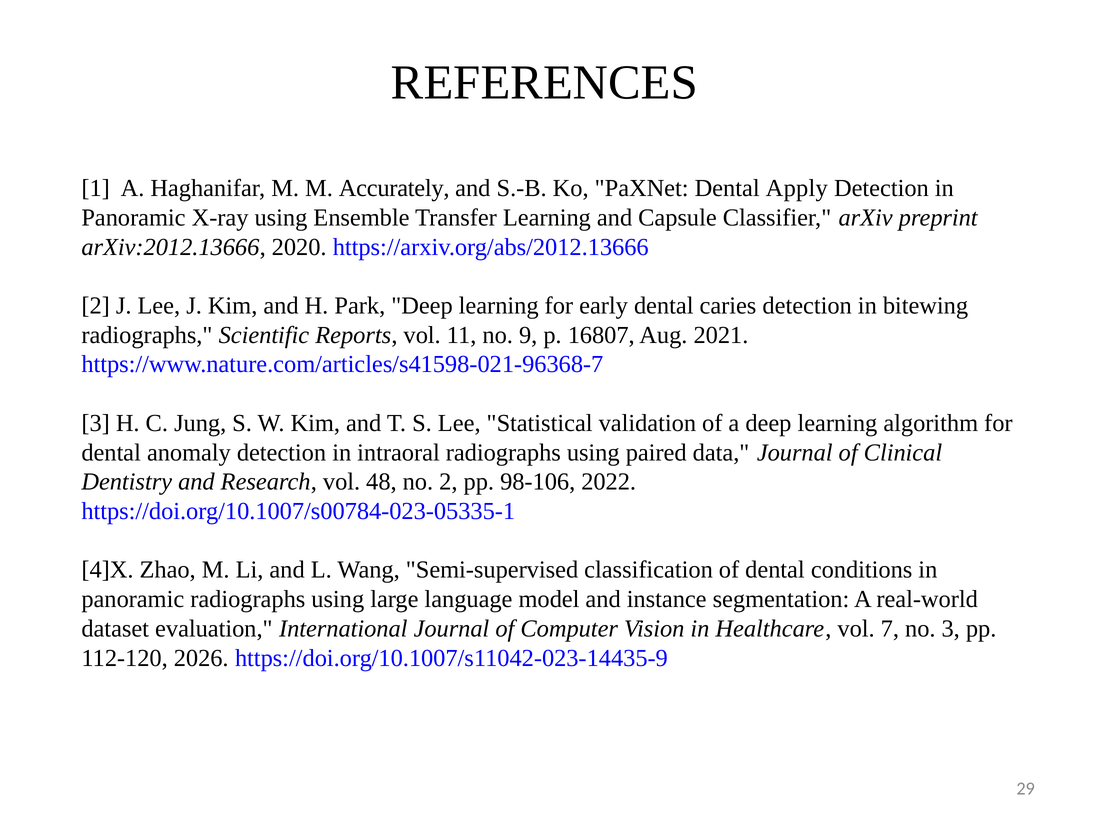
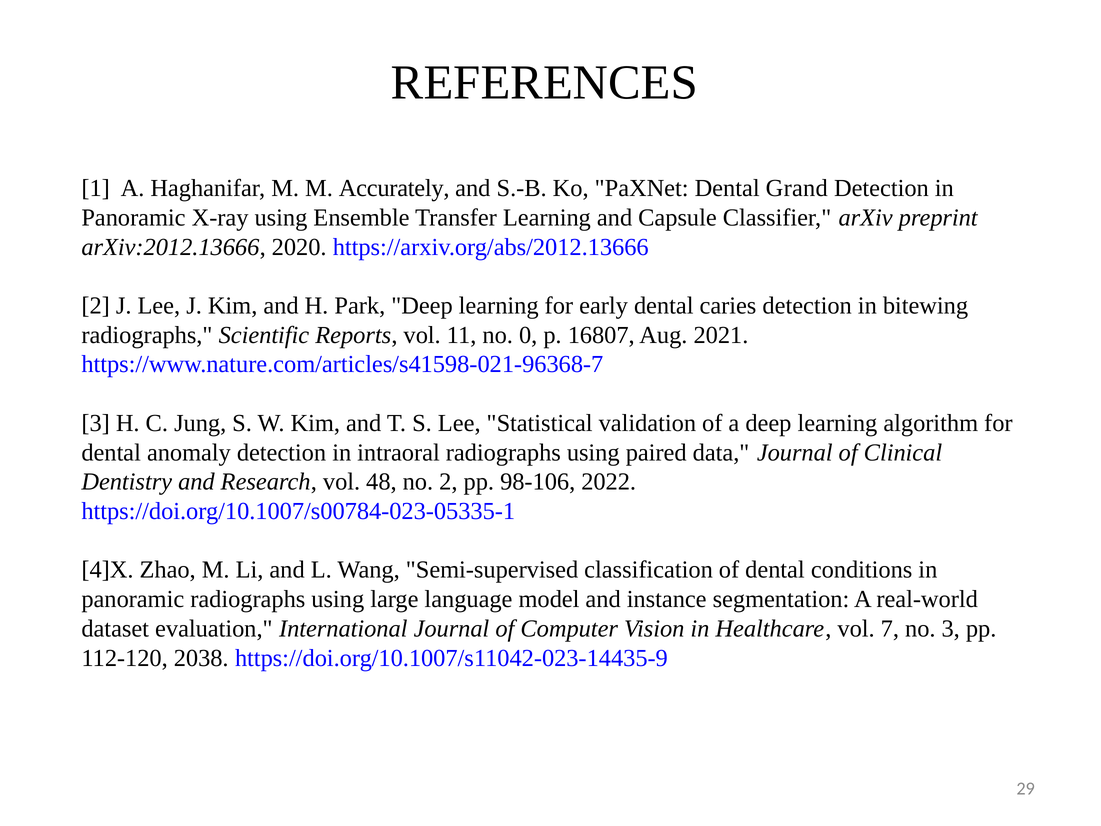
Apply: Apply -> Grand (797, 188)
9: 9 -> 0 (528, 335)
2026: 2026 -> 2038 (201, 658)
